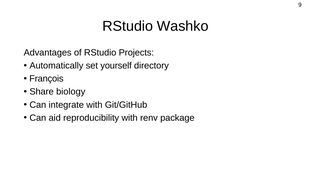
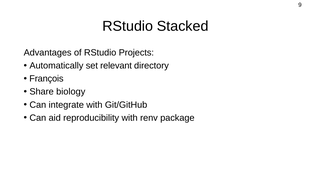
Washko: Washko -> Stacked (183, 26)
yourself: yourself -> relevant (116, 66)
